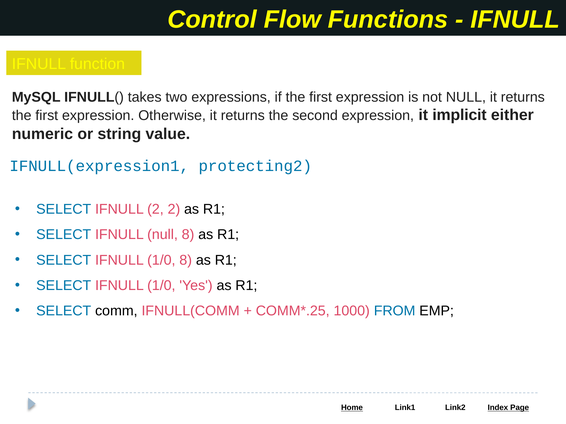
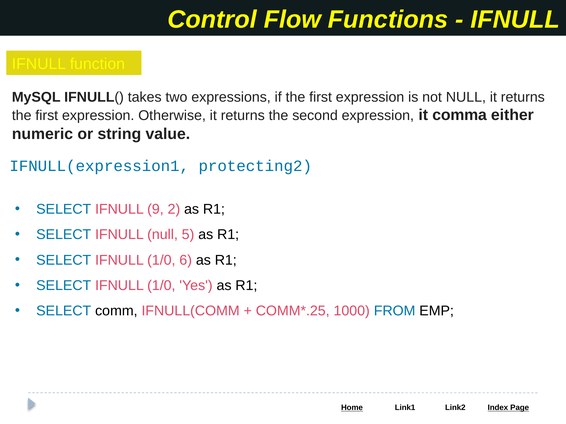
implicit: implicit -> comma (460, 115)
IFNULL 2: 2 -> 9 (155, 209)
null 8: 8 -> 5 (188, 235)
1/0 8: 8 -> 6 (186, 260)
